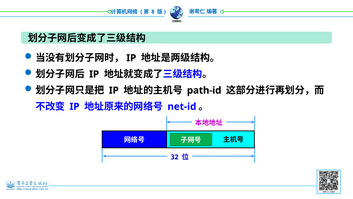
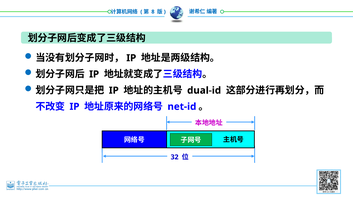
path-id: path-id -> dual-id (204, 90)
